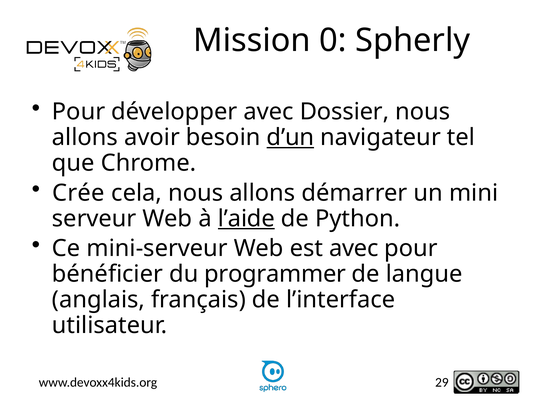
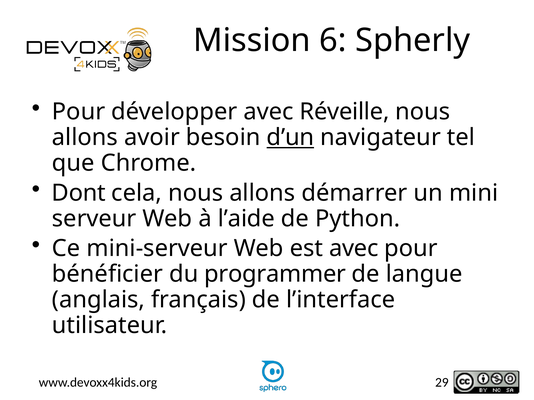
0: 0 -> 6 (333, 41)
Dossier: Dossier -> Réveille (344, 112)
Crée: Crée -> Dont (79, 193)
l’aide underline: present -> none (246, 219)
